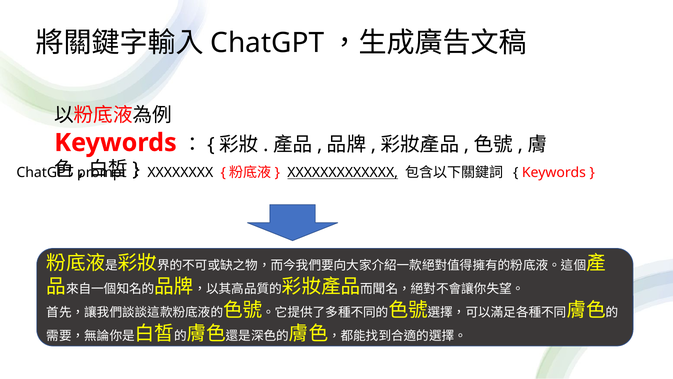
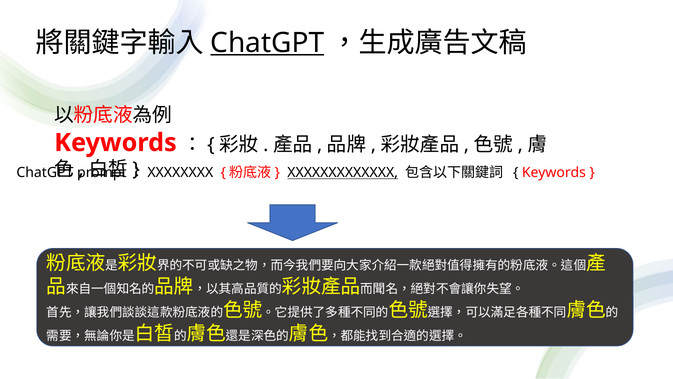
ChatGPT underline: none -> present (267, 43)
